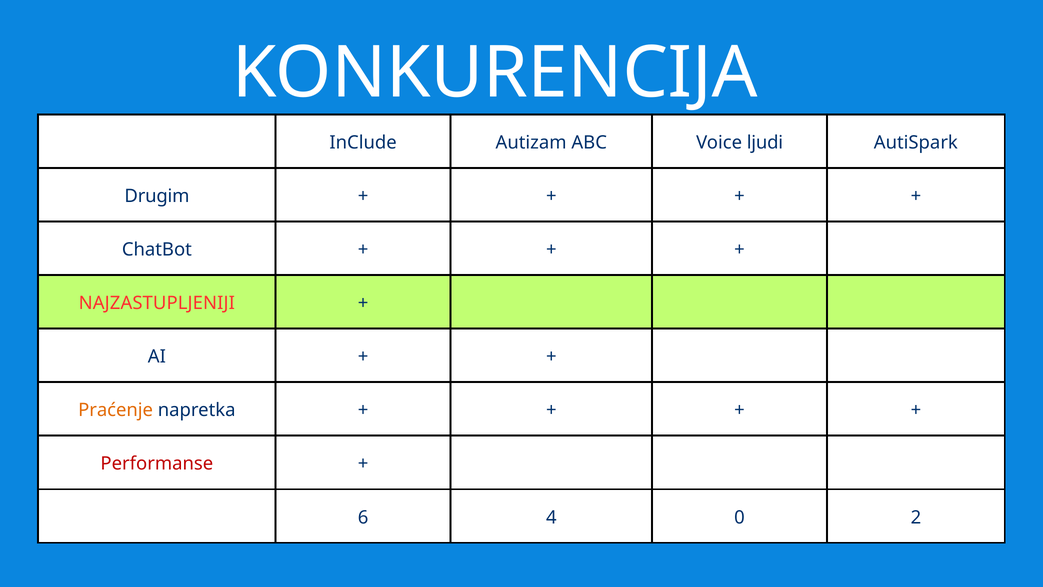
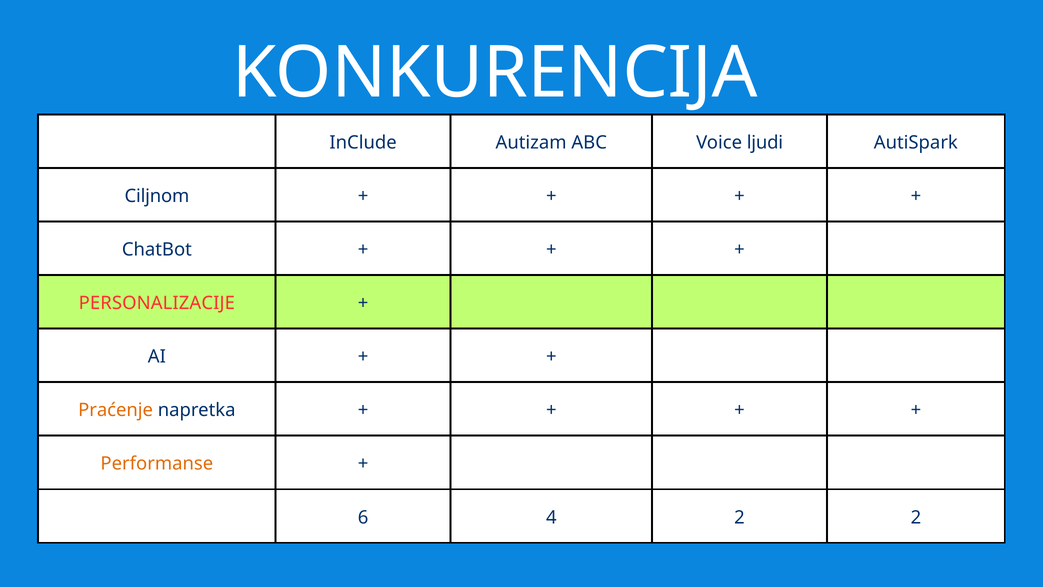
Drugim: Drugim -> Ciljnom (157, 196)
NAJZASTUPLJENIJI: NAJZASTUPLJENIJI -> PERSONALIZACIJE (157, 303)
Performanse colour: red -> orange (157, 464)
4 0: 0 -> 2 (740, 517)
